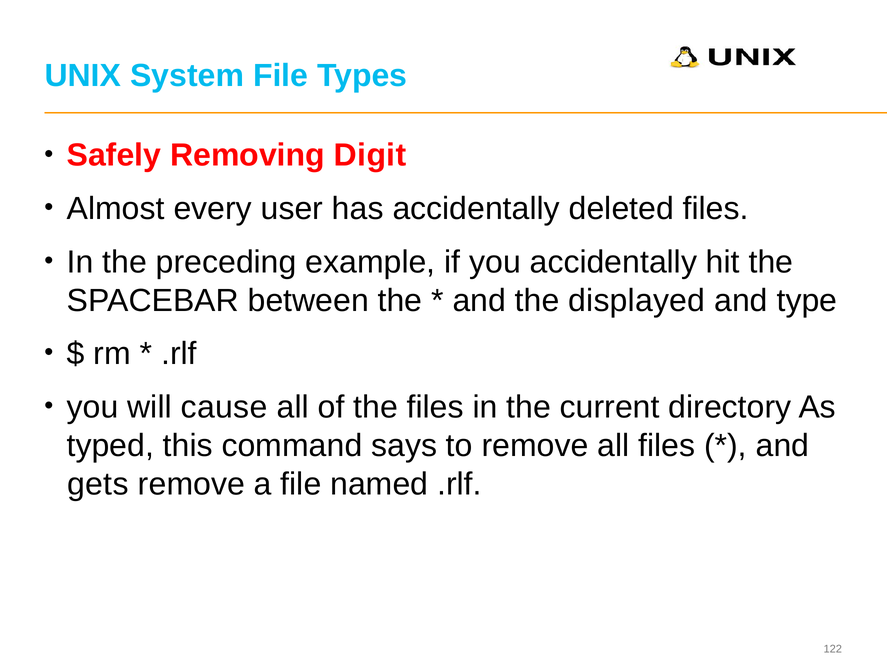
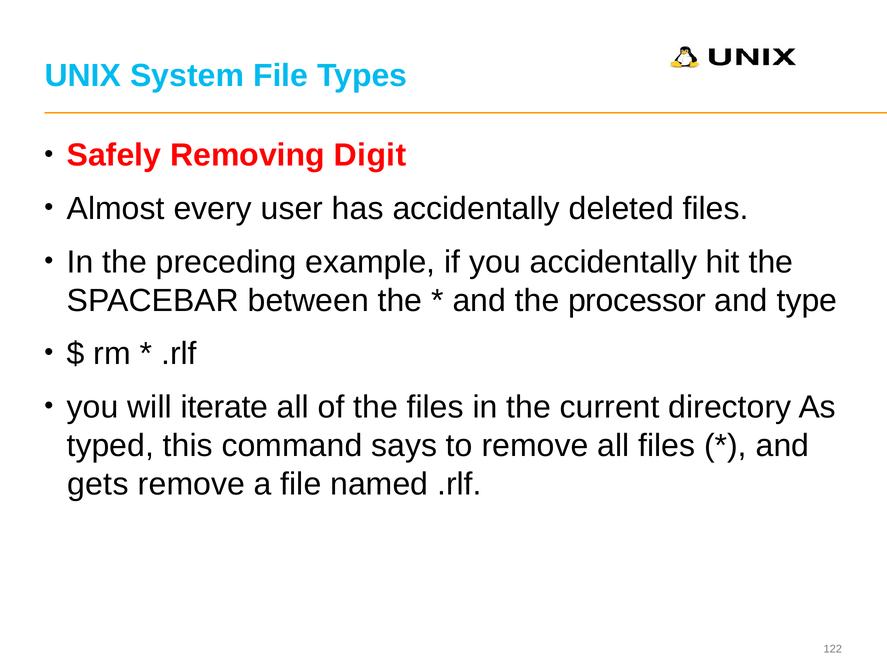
displayed: displayed -> processor (637, 301)
cause: cause -> iterate (224, 407)
